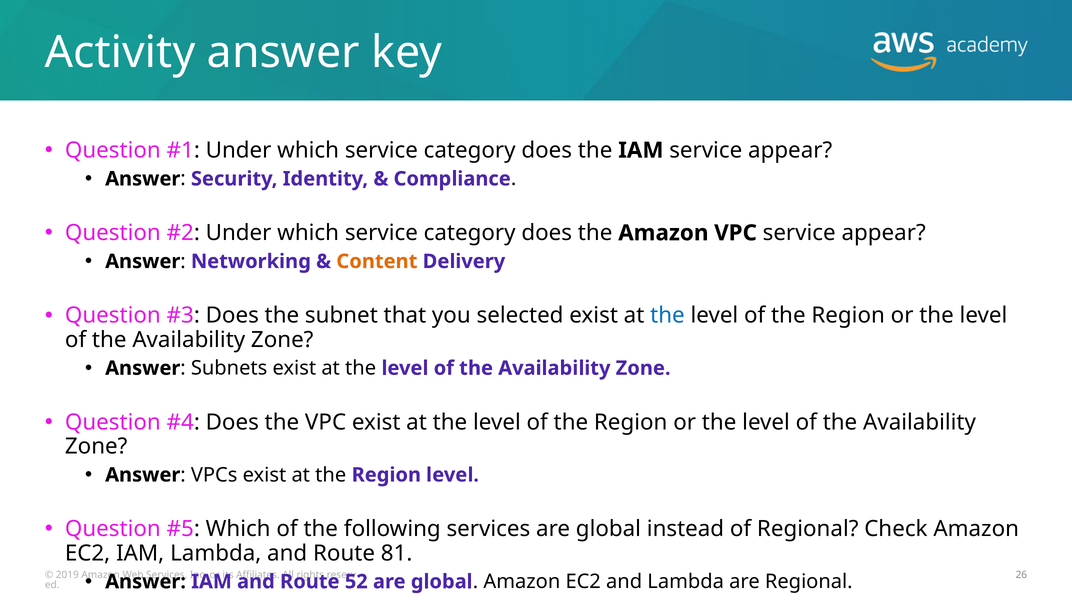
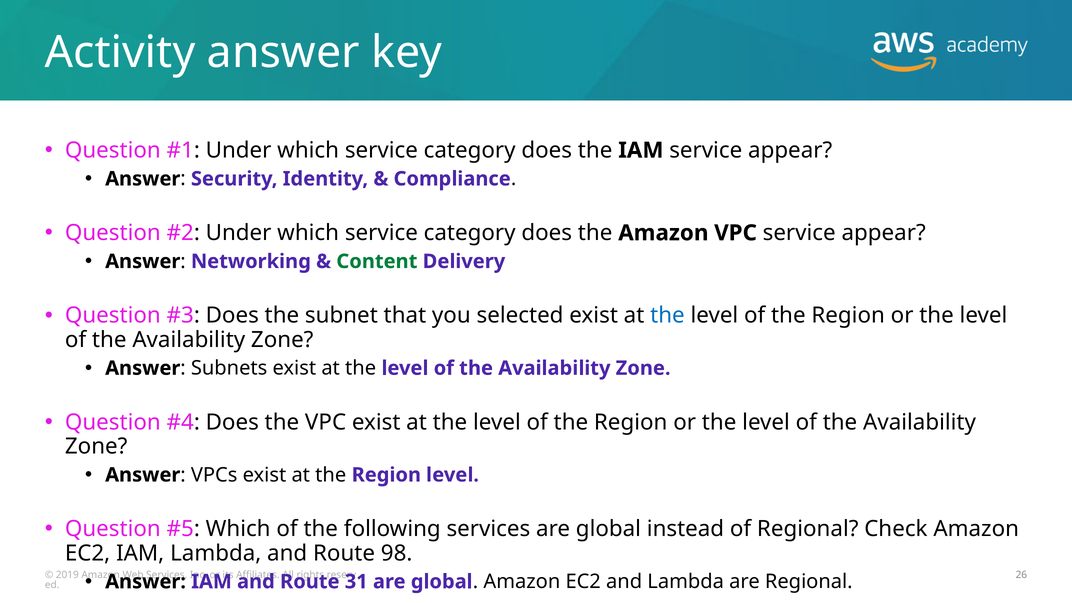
Content colour: orange -> green (377, 261)
81: 81 -> 98 (397, 553)
52: 52 -> 31 (356, 582)
